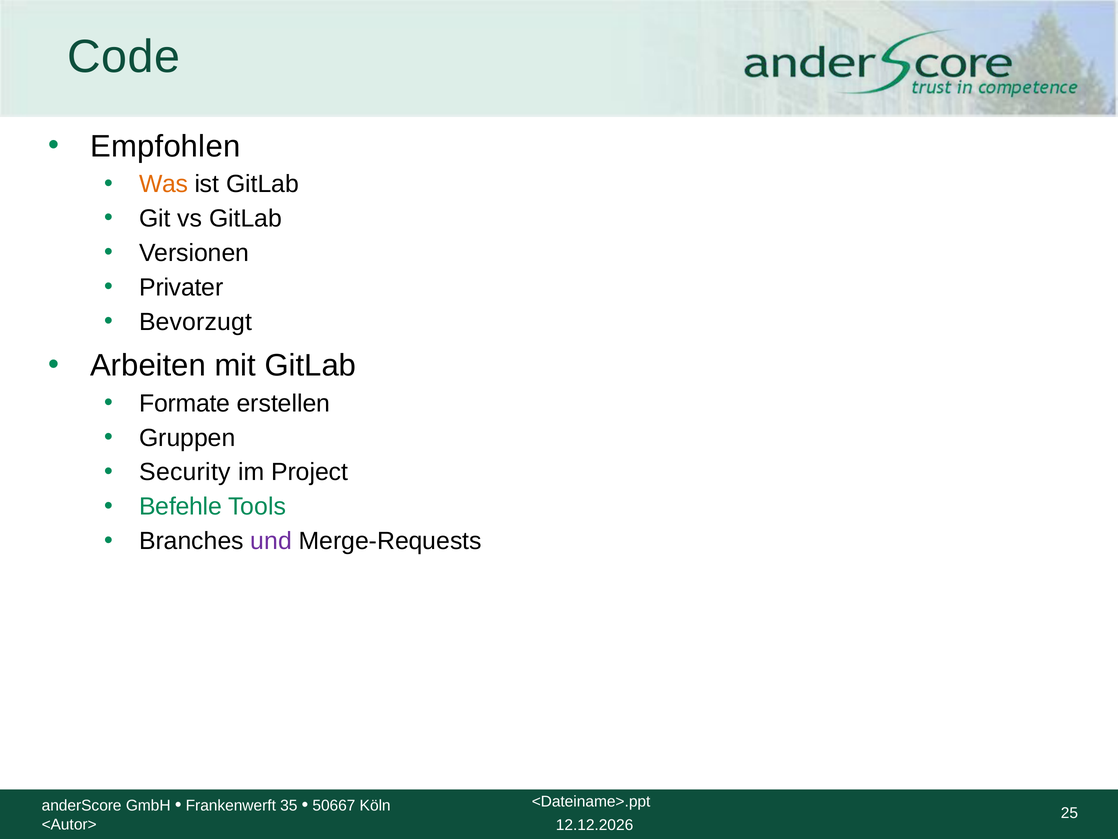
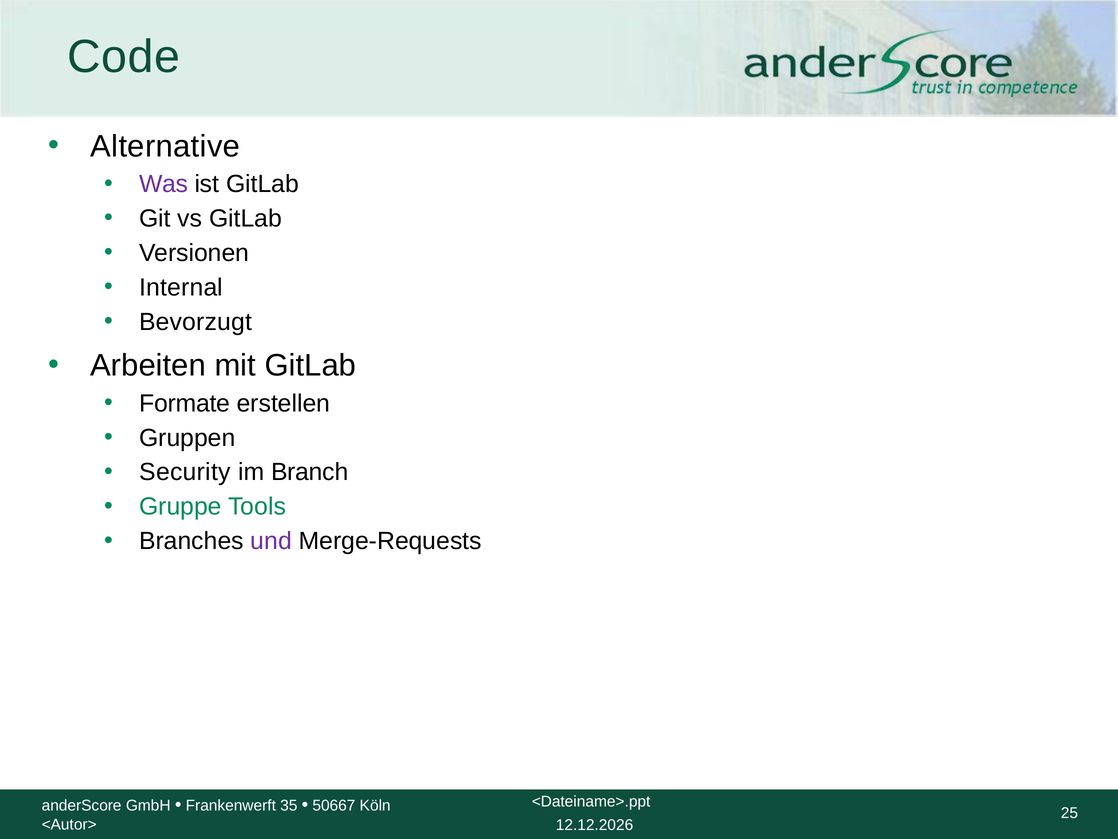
Empfohlen: Empfohlen -> Alternative (165, 146)
Was colour: orange -> purple (164, 184)
Privater: Privater -> Internal (181, 288)
Project: Project -> Branch (310, 472)
Befehle: Befehle -> Gruppe (180, 506)
